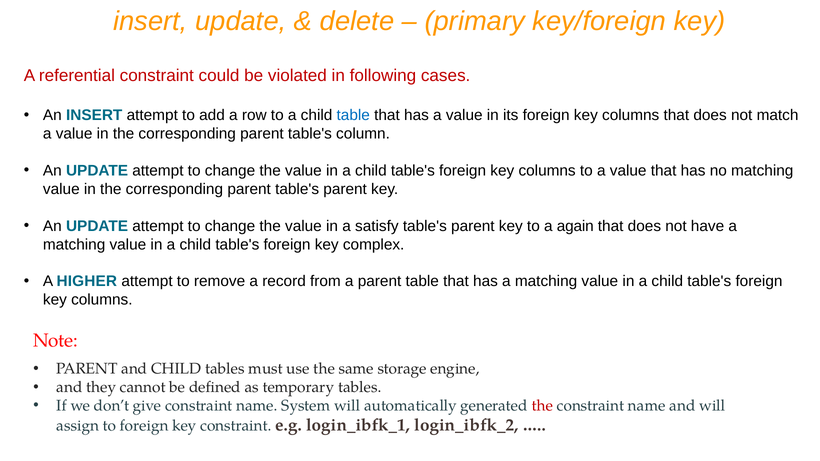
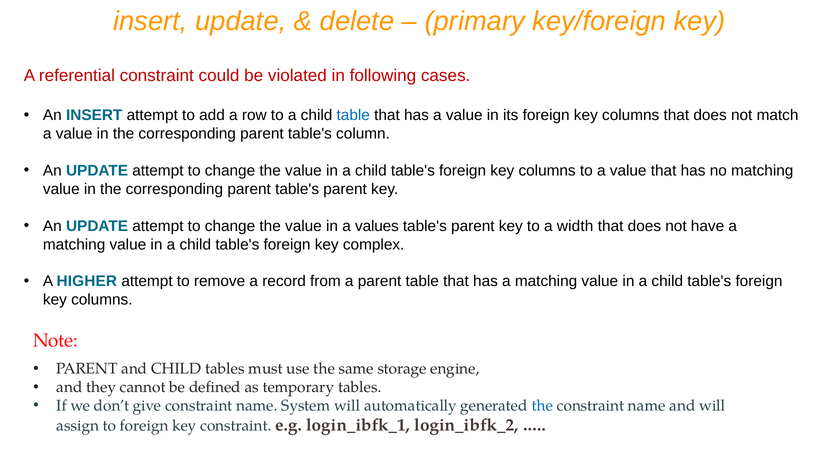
satisfy: satisfy -> values (377, 226)
again: again -> width (575, 226)
the colour: red -> blue (542, 406)
